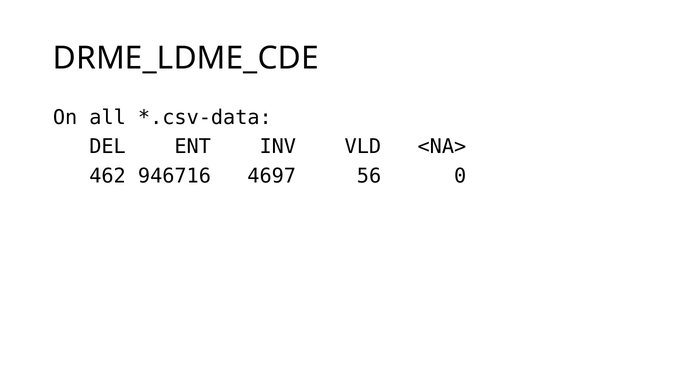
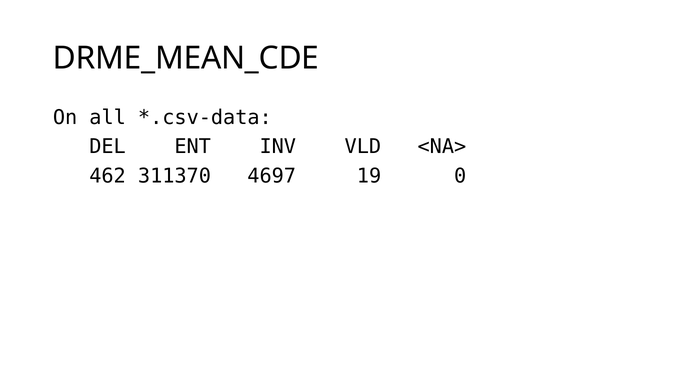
DRME_LDME_CDE: DRME_LDME_CDE -> DRME_MEAN_CDE (186, 58)
946716: 946716 -> 311370 (174, 176)
56: 56 -> 19 (369, 176)
